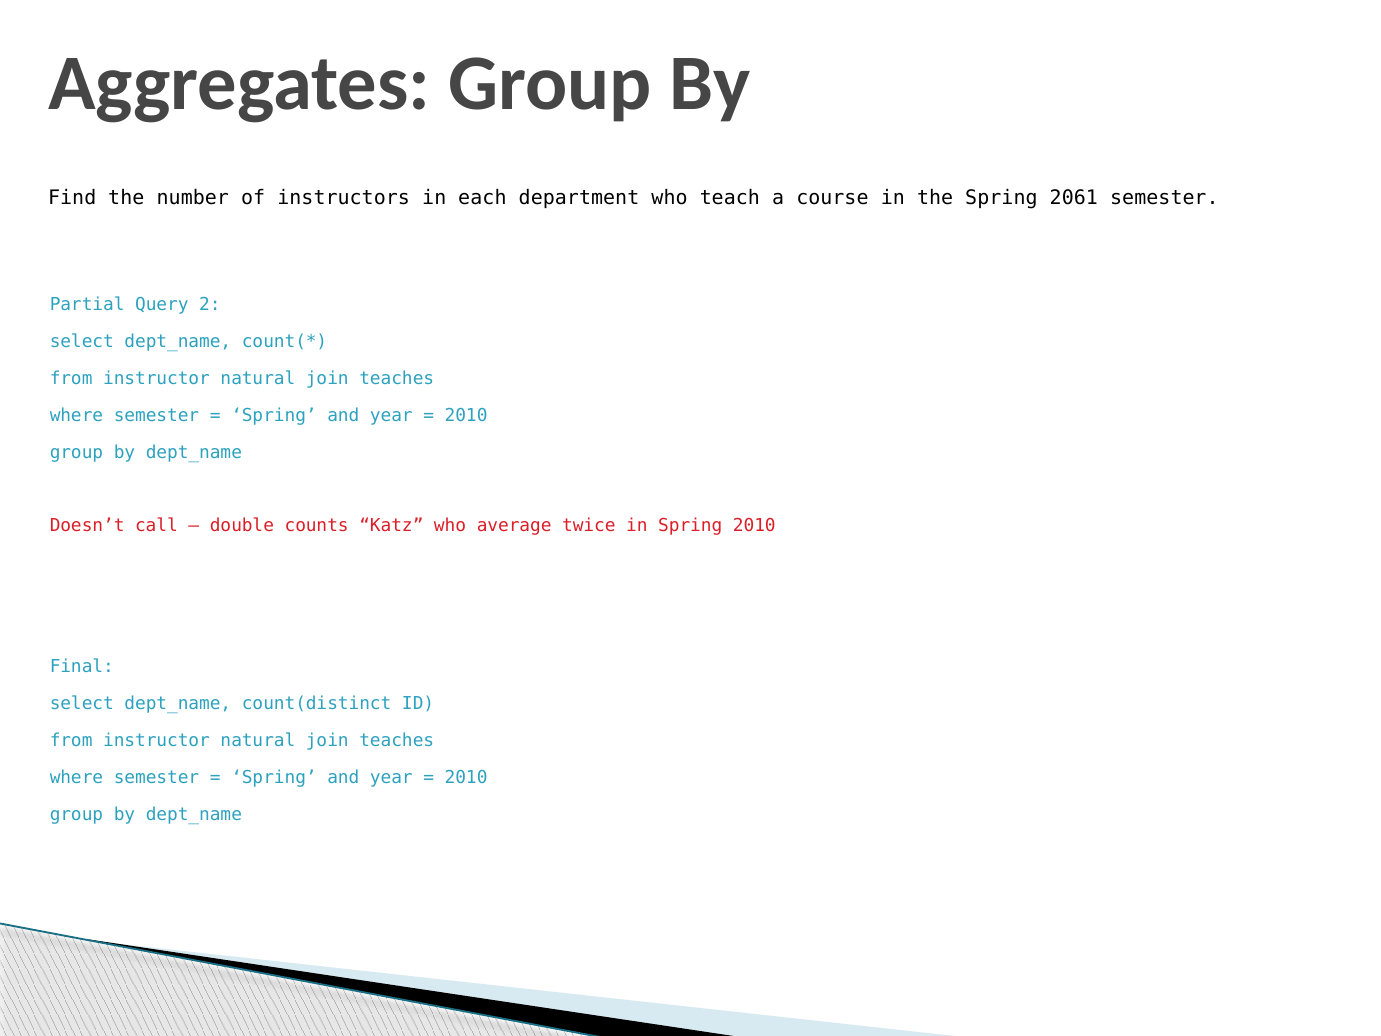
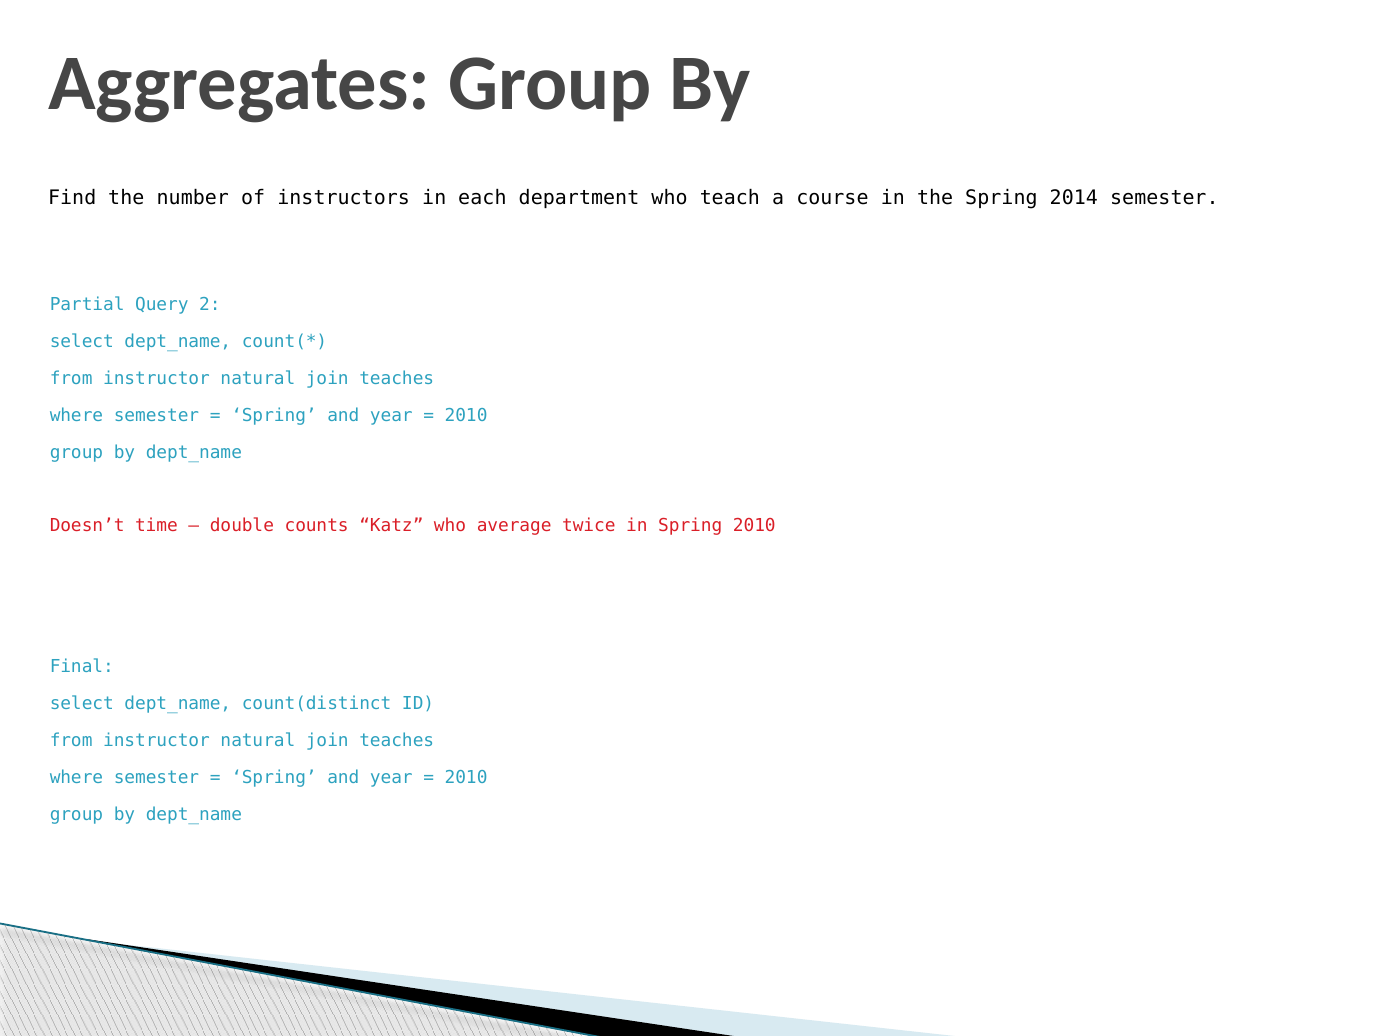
2061: 2061 -> 2014 (1074, 198)
call: call -> time (156, 526)
